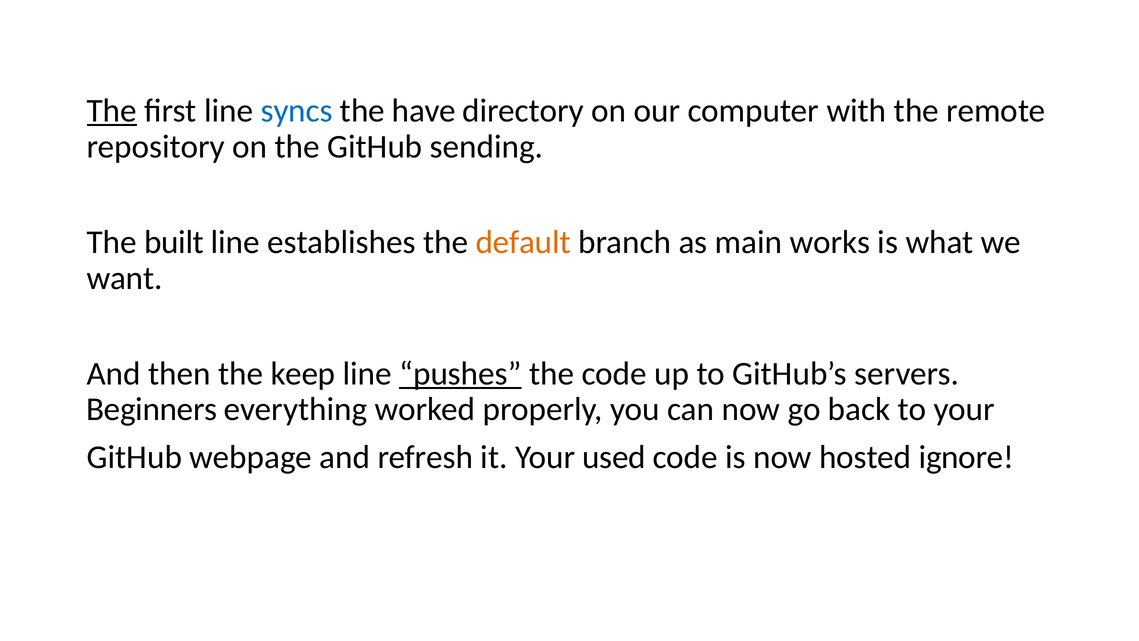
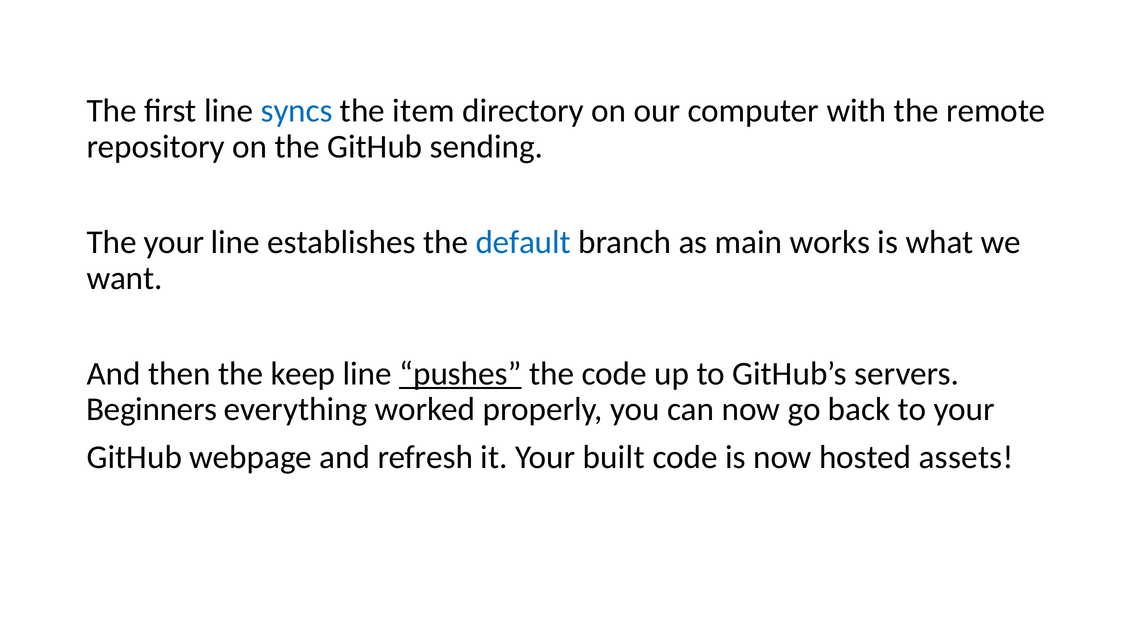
The underline: present -> none (112, 111)
have: have -> item (424, 111)
The built: built -> your (174, 242)
default colour: orange -> blue (523, 242)
used: used -> built (614, 457)
ignore: ignore -> assets (966, 457)
